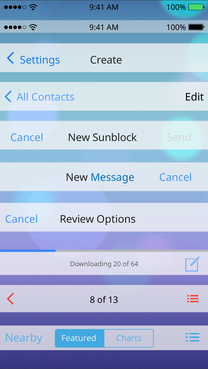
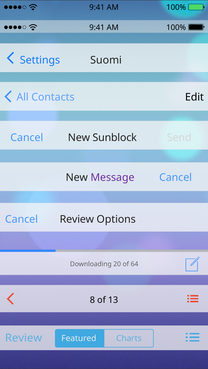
Create: Create -> Suomi (106, 60)
Message colour: blue -> purple (113, 178)
Nearby: Nearby -> Review (24, 339)
